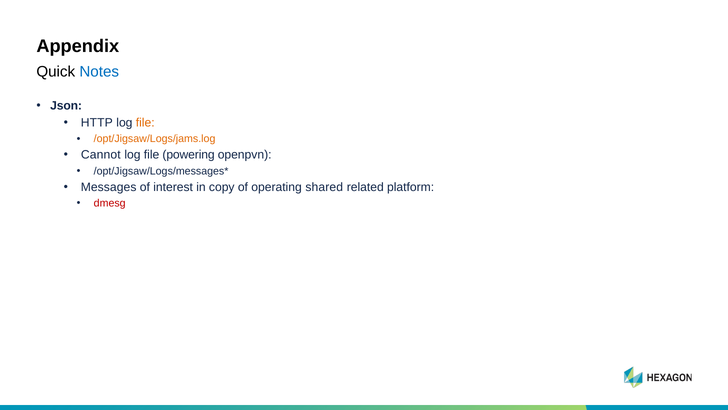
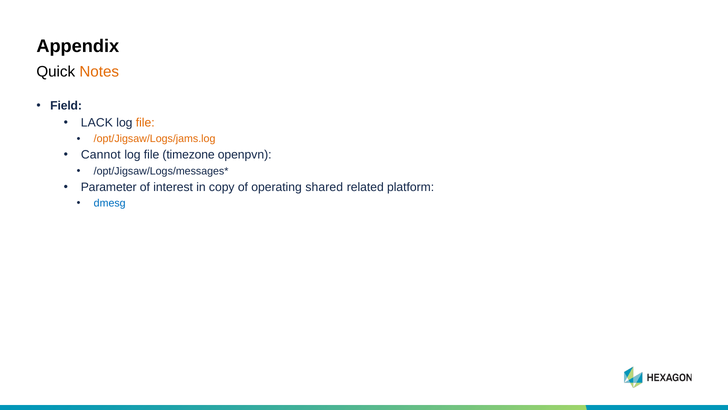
Notes colour: blue -> orange (99, 72)
Json: Json -> Field (66, 106)
HTTP: HTTP -> LACK (97, 123)
powering: powering -> timezone (189, 155)
Messages: Messages -> Parameter (109, 187)
dmesg colour: red -> blue (110, 203)
